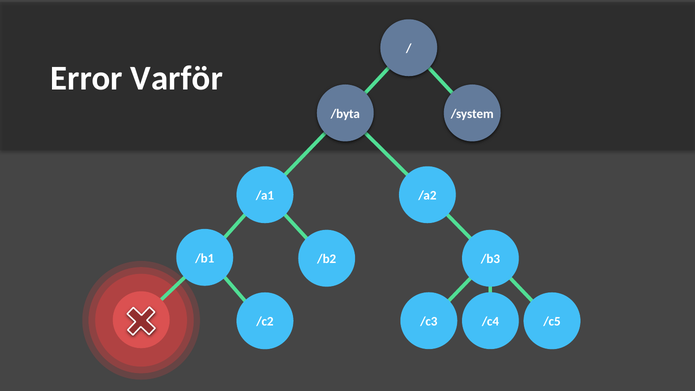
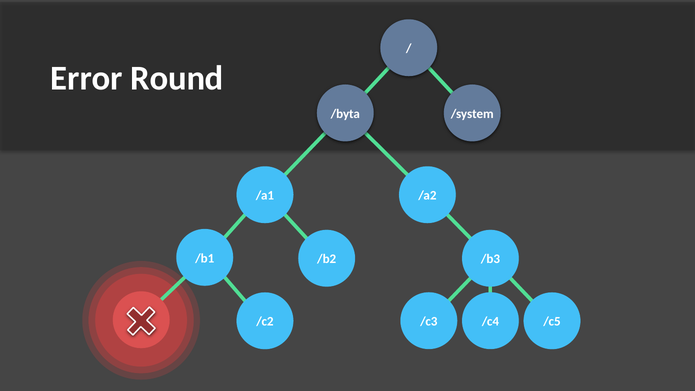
Varför: Varför -> Round (177, 78)
